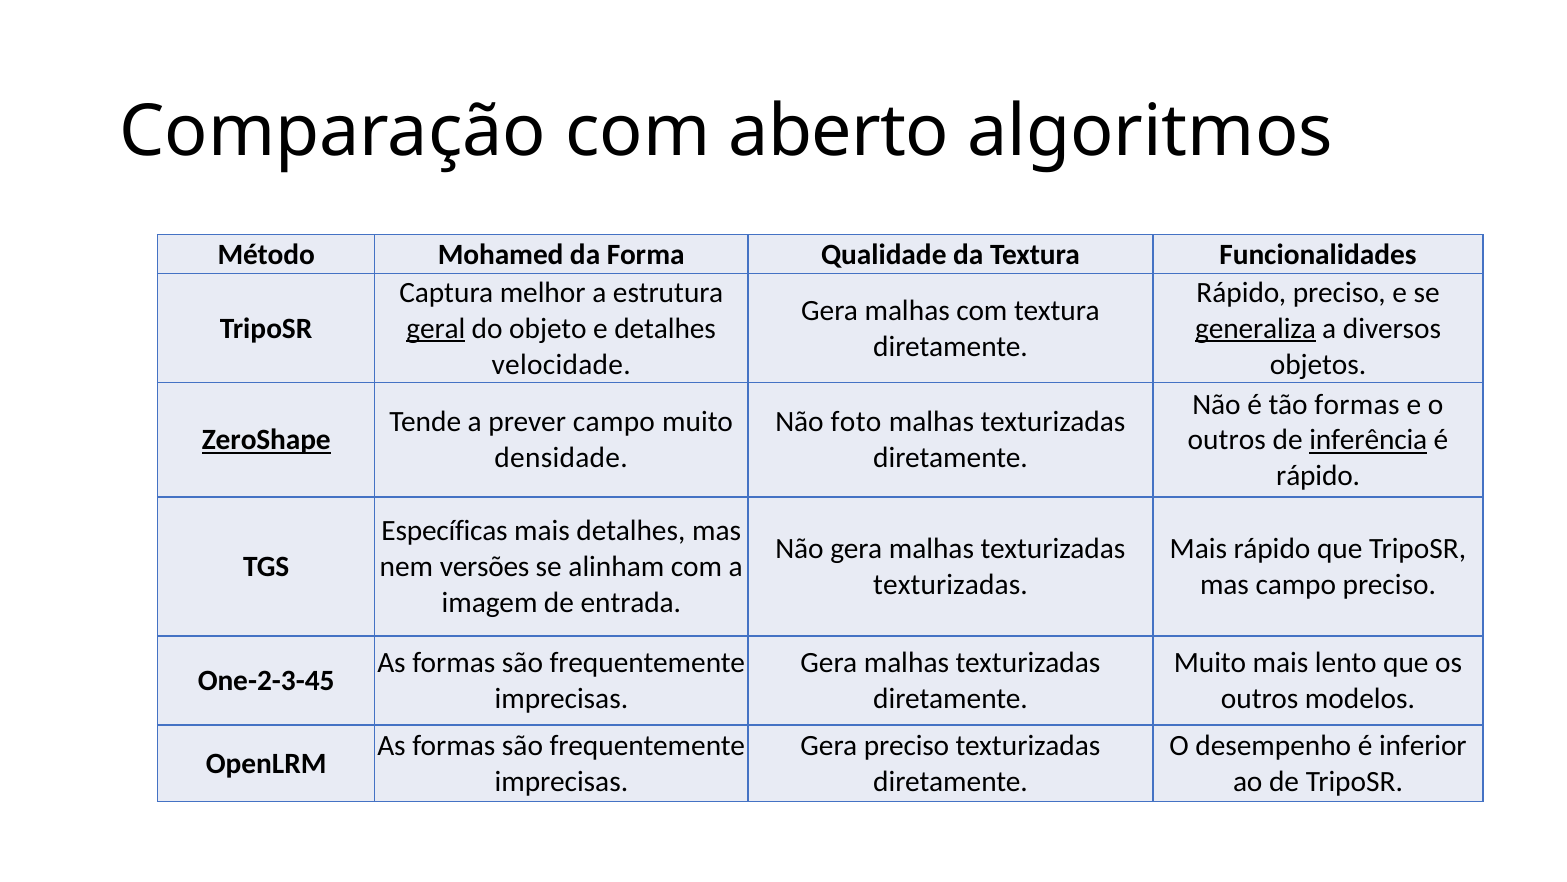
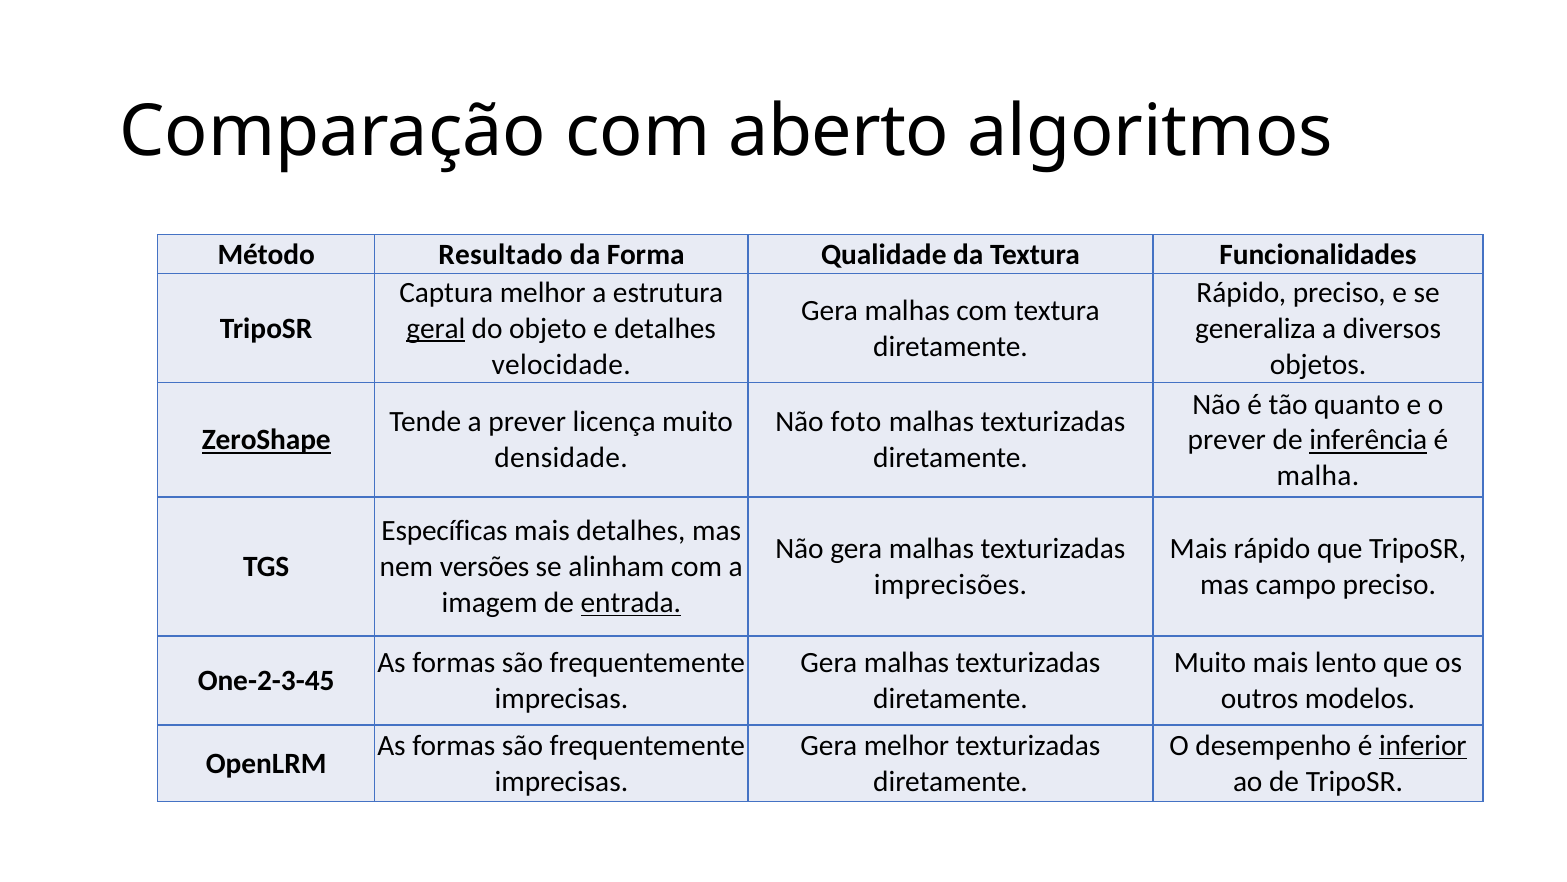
Mohamed: Mohamed -> Resultado (501, 254)
generaliza underline: present -> none (1256, 328)
tão formas: formas -> quanto (1357, 404)
prever campo: campo -> licença (614, 422)
outros: outros -> prever (1227, 440)
rápido: rápido -> malha (1318, 476)
texturizadas: texturizadas -> imprecisões (950, 584)
entrada underline: none -> present (631, 602)
Gera preciso: preciso -> melhor (907, 745)
inferior underline: none -> present (1423, 745)
